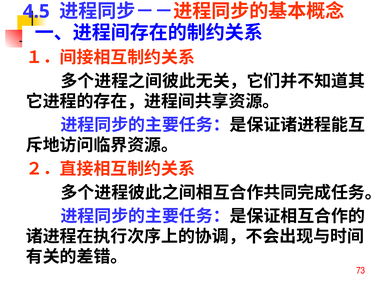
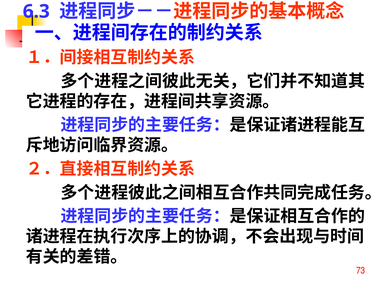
4.5: 4.5 -> 6.3 (36, 11)
